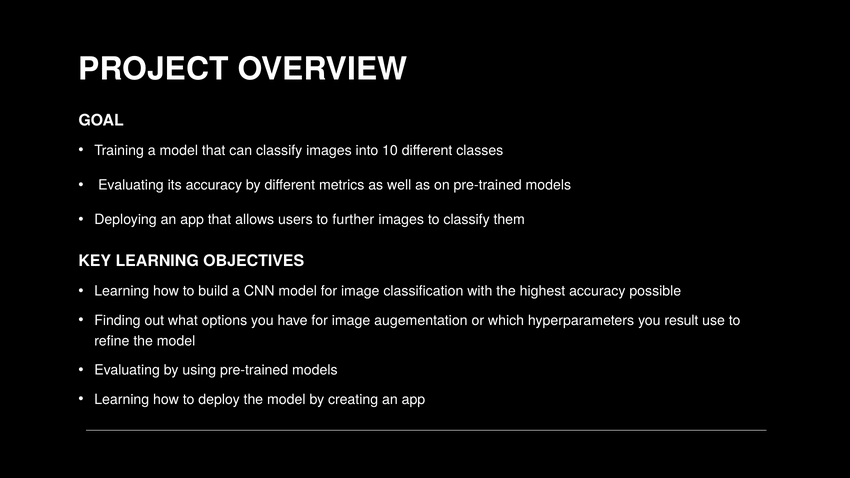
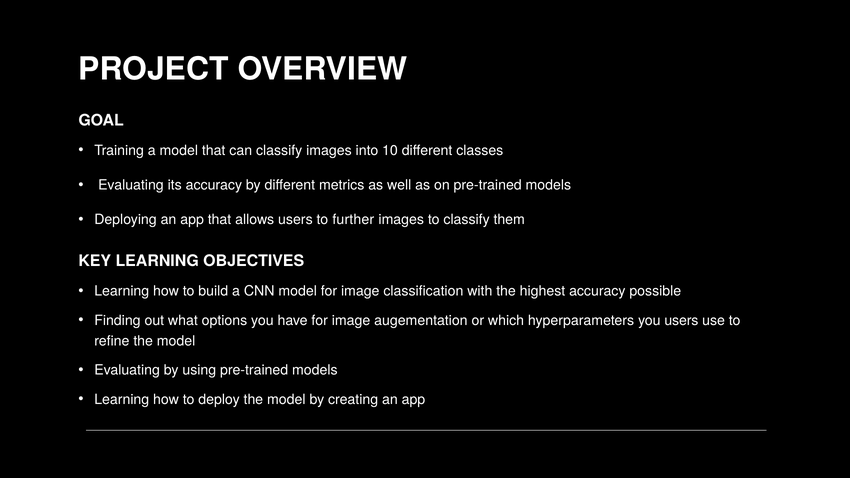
you result: result -> users (681, 321)
